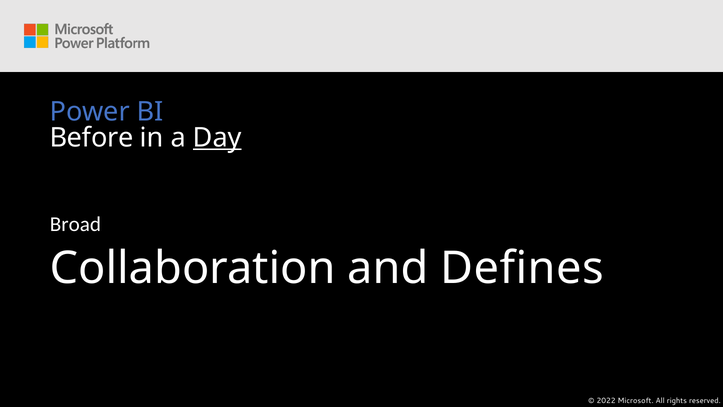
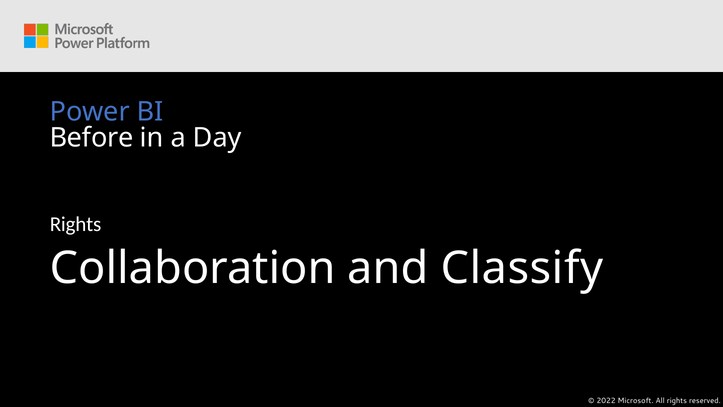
Day underline: present -> none (217, 138)
Broad: Broad -> Rights (76, 224)
Defines: Defines -> Classify (522, 268)
